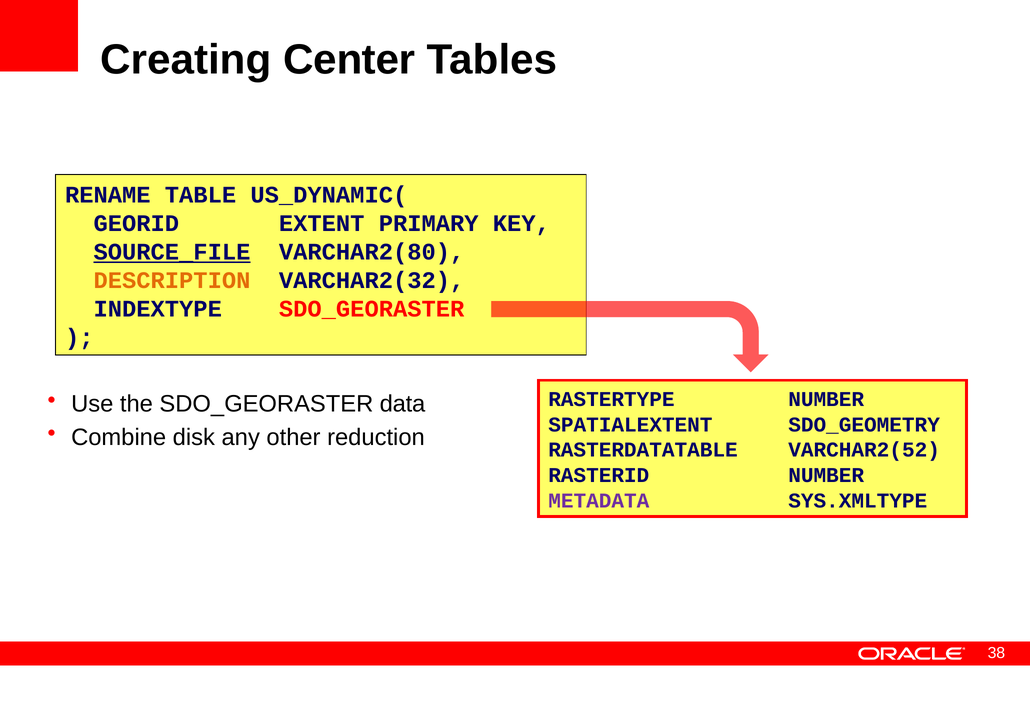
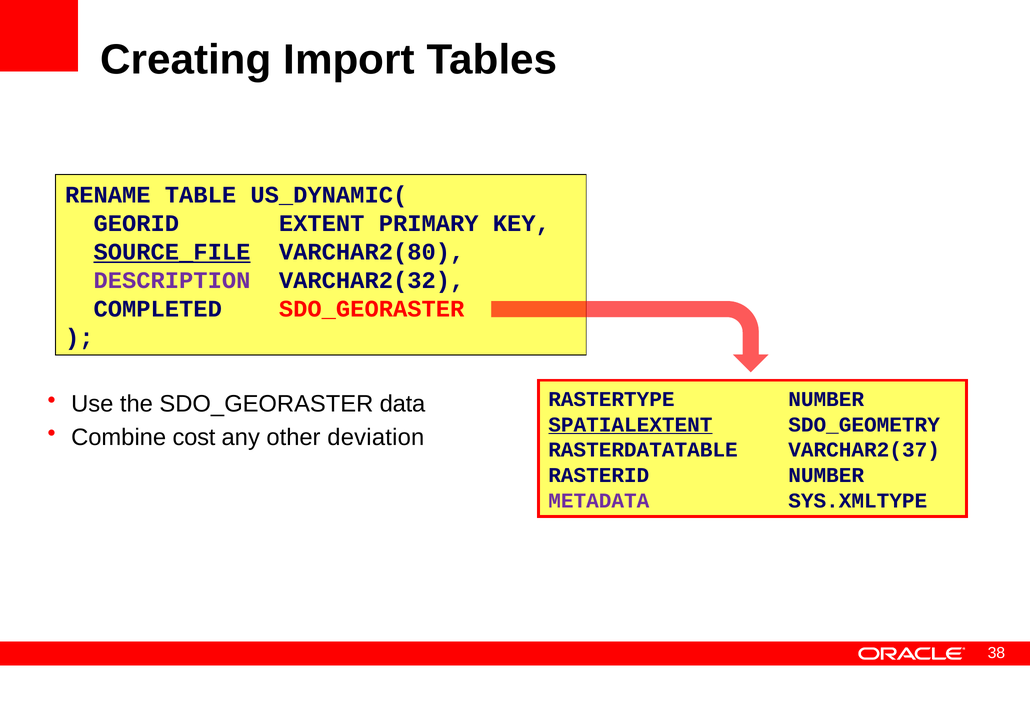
Center: Center -> Import (349, 60)
DESCRIPTION colour: orange -> purple (172, 281)
INDEXTYPE: INDEXTYPE -> COMPLETED (158, 309)
SPATIALEXTENT underline: none -> present (630, 425)
disk: disk -> cost (194, 437)
reduction: reduction -> deviation (376, 437)
VARCHAR2(52: VARCHAR2(52 -> VARCHAR2(37 (864, 450)
